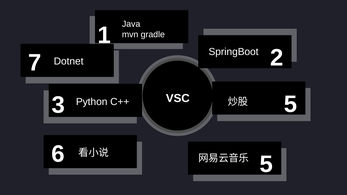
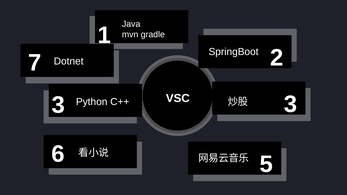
C++ 5: 5 -> 3 (290, 104)
